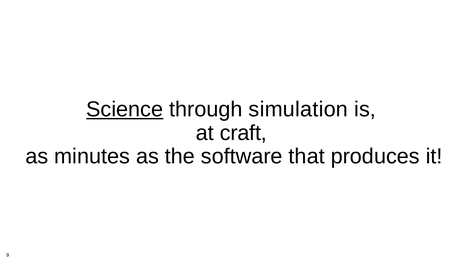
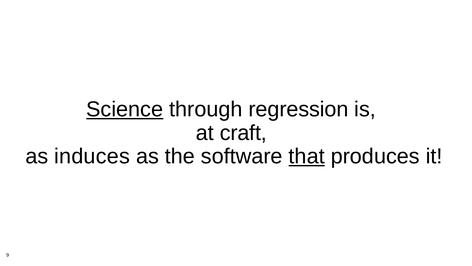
simulation: simulation -> regression (298, 109)
minutes: minutes -> induces (92, 156)
that underline: none -> present (307, 156)
